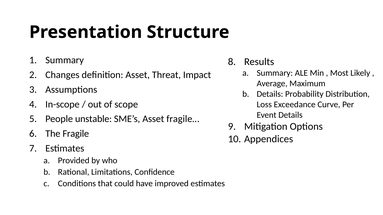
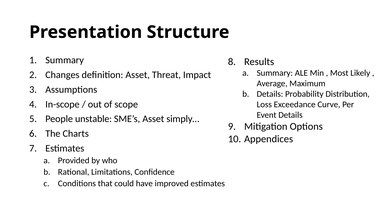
fragile…: fragile… -> simply… (183, 119)
Fragile: Fragile -> Charts (76, 134)
